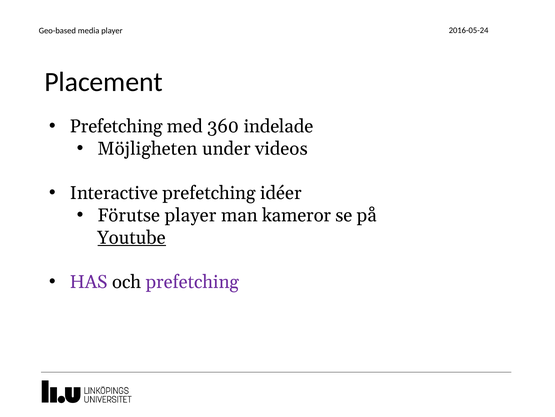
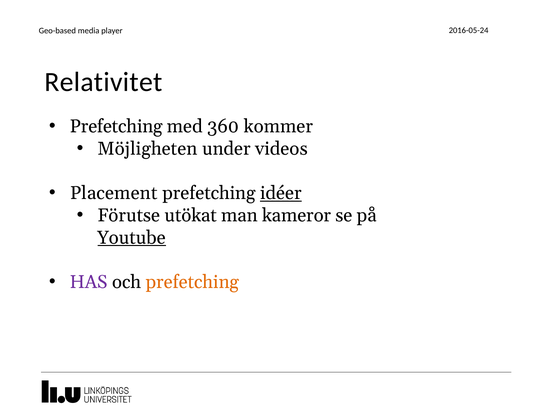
Placement: Placement -> Relativitet (103, 82)
indelade: indelade -> kommer (278, 126)
Interactive: Interactive -> Placement (114, 193)
idéer underline: none -> present (281, 193)
Förutse player: player -> utökat (191, 215)
prefetching colour: purple -> orange (192, 282)
